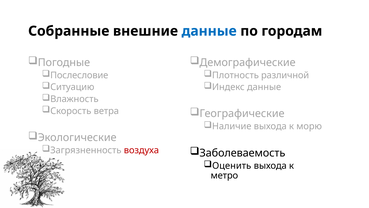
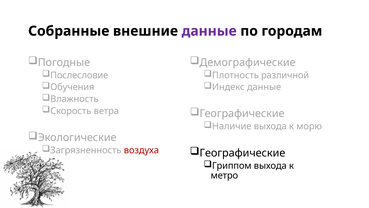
данные colour: blue -> purple (209, 31)
Ситуацию: Ситуацию -> Обучения (72, 87)
Заболеваемость: Заболеваемость -> Географические (242, 153)
Оценить: Оценить -> Гриппом (232, 165)
